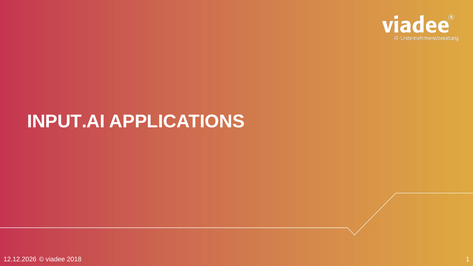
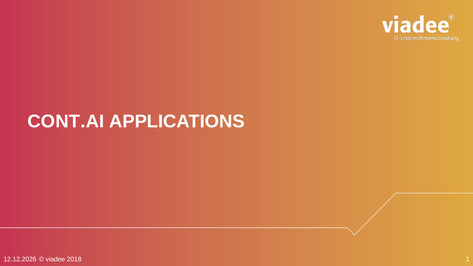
INPUT.AI: INPUT.AI -> CONT.AI (66, 121)
